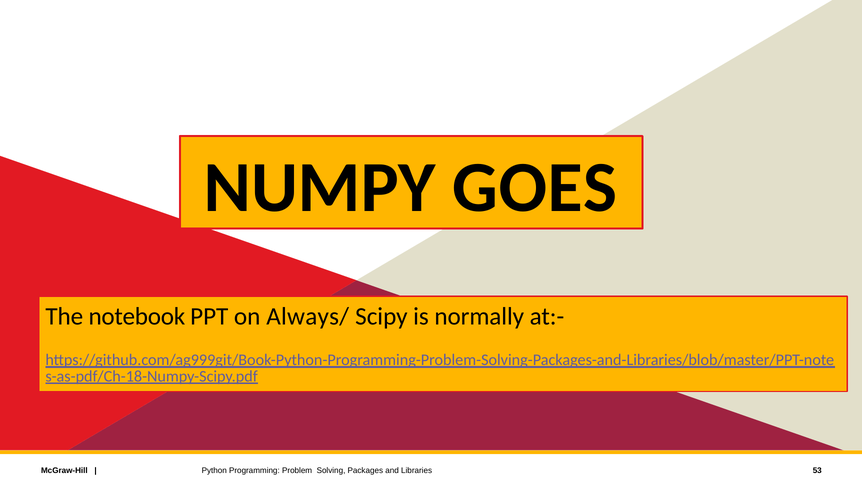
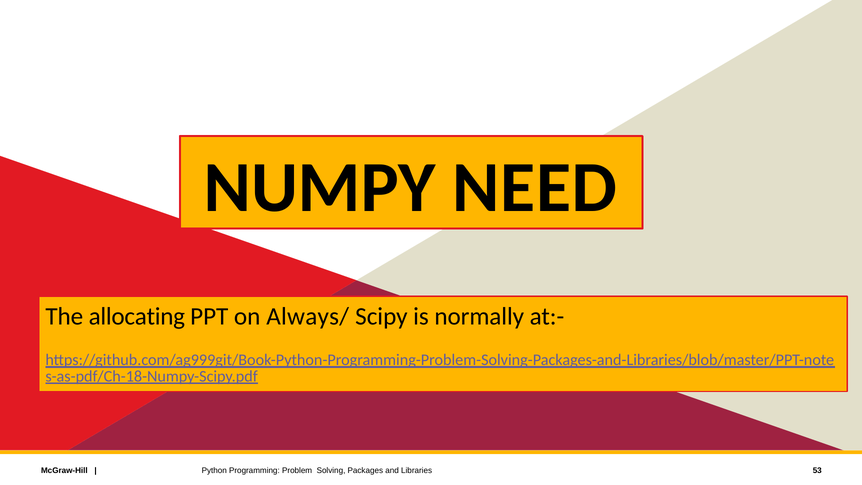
GOES: GOES -> NEED (535, 187)
notebook: notebook -> allocating (137, 316)
